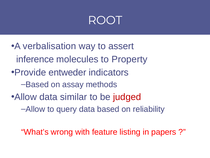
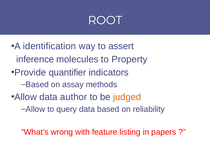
verbalisation: verbalisation -> identification (49, 46)
entweder: entweder -> quantifier (67, 72)
similar: similar -> author (74, 97)
judged colour: red -> orange (127, 97)
